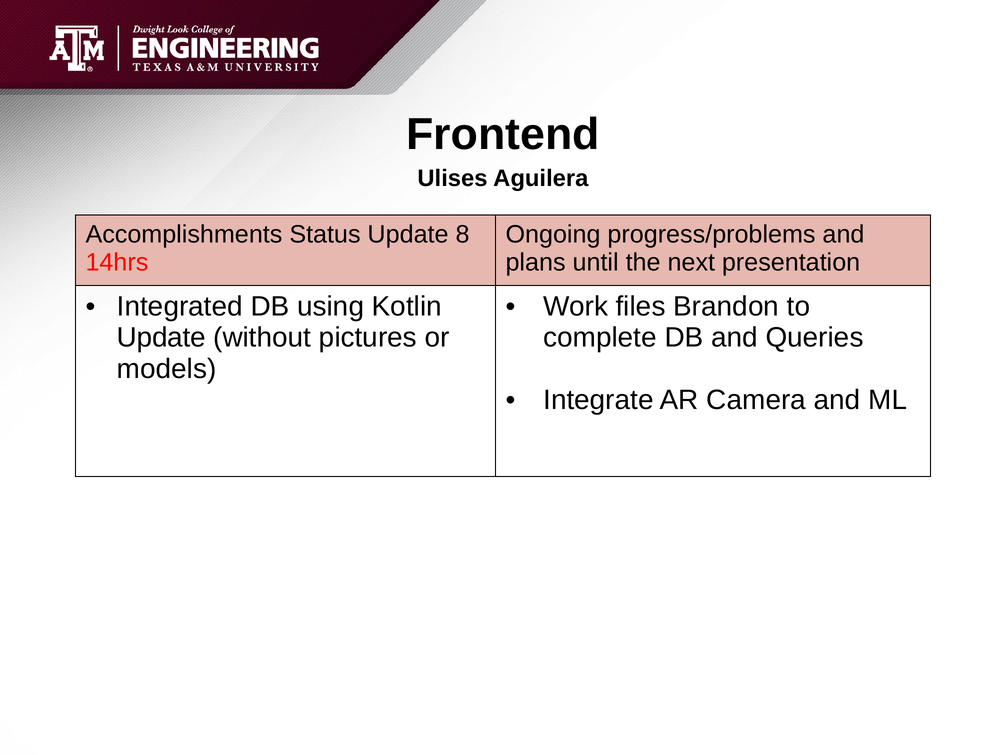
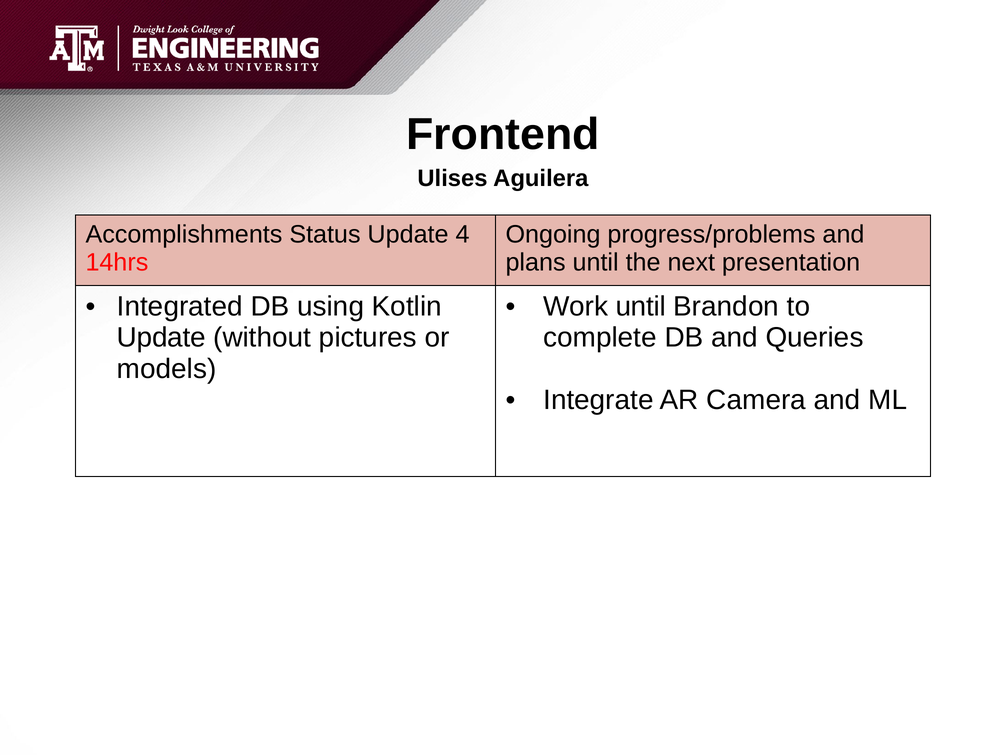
8: 8 -> 4 (463, 234)
Work files: files -> until (641, 306)
